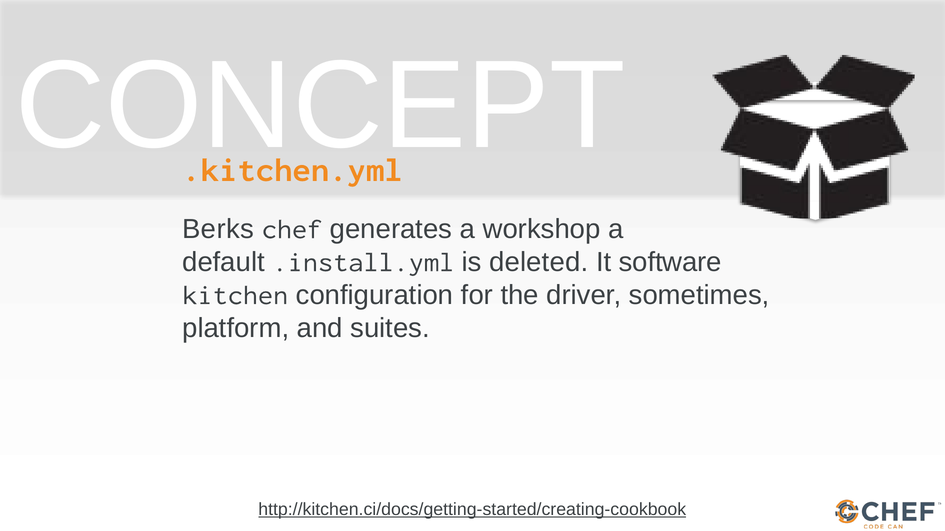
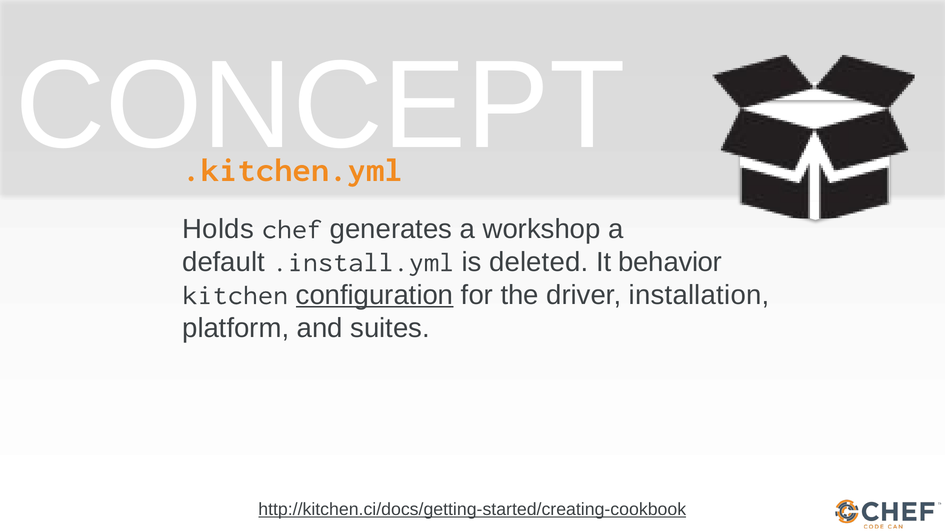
Berks: Berks -> Holds (218, 229)
software: software -> behavior (670, 262)
configuration underline: none -> present (375, 295)
sometimes: sometimes -> installation (699, 295)
